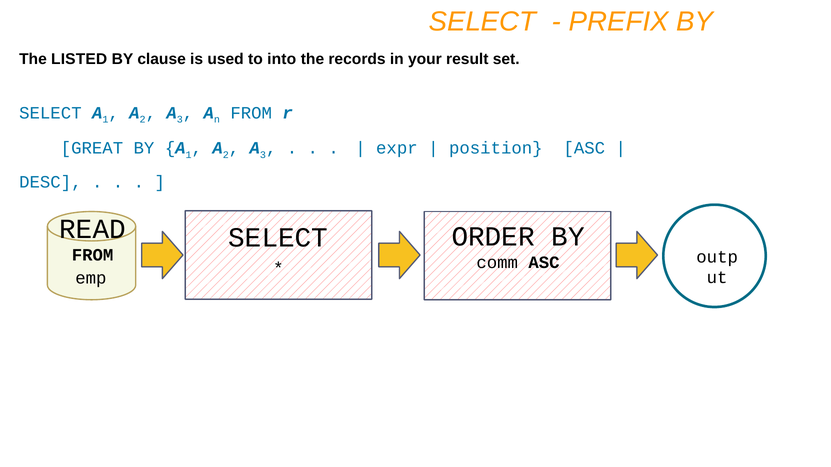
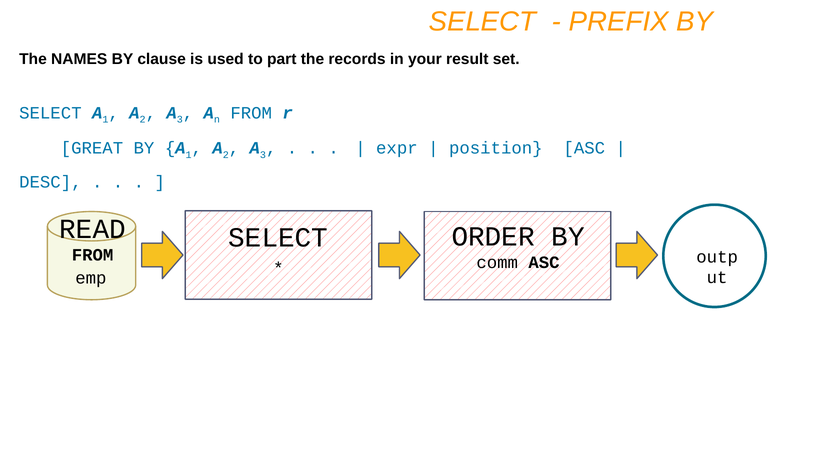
LISTED: LISTED -> NAMES (79, 59)
into: into -> part (282, 59)
